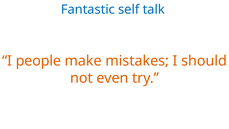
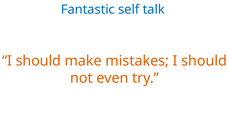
people: people -> should (38, 61)
